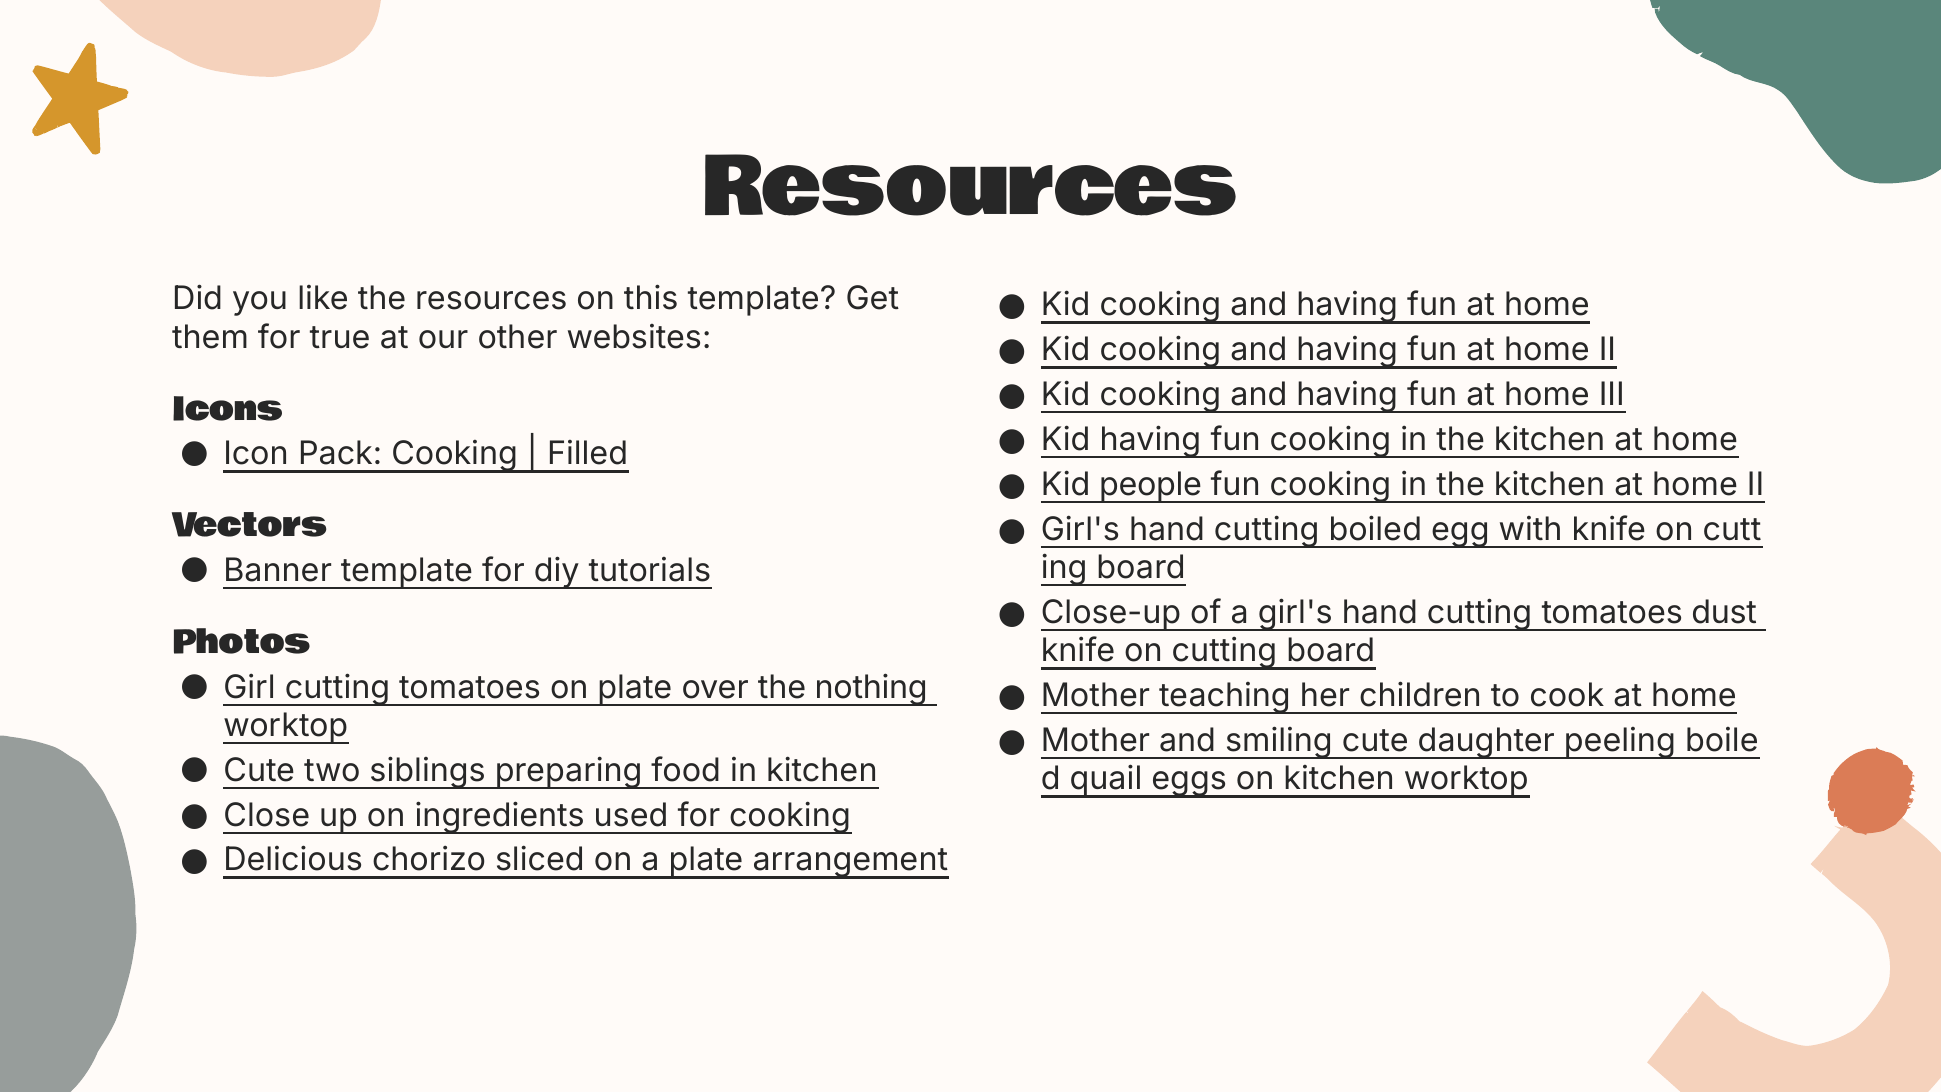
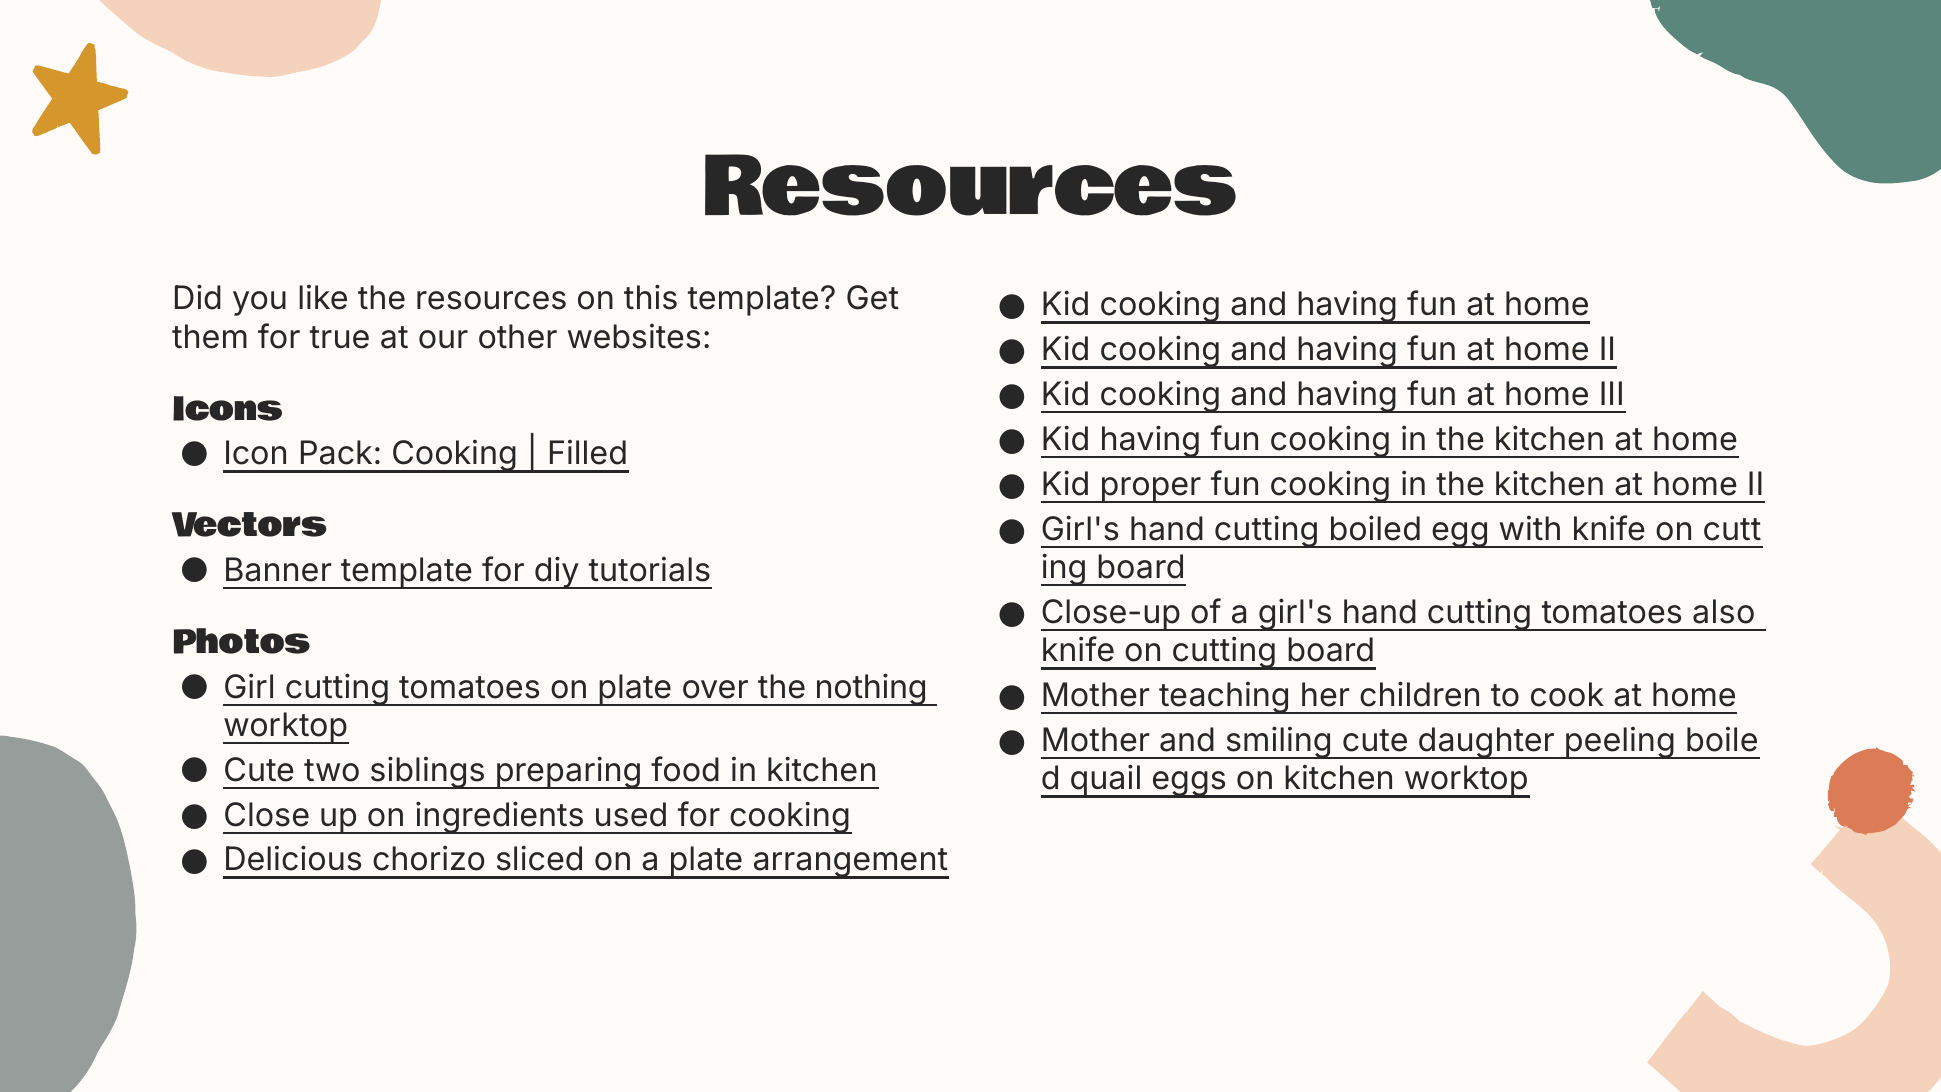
people: people -> proper (1150, 485)
dust: dust -> also (1724, 613)
